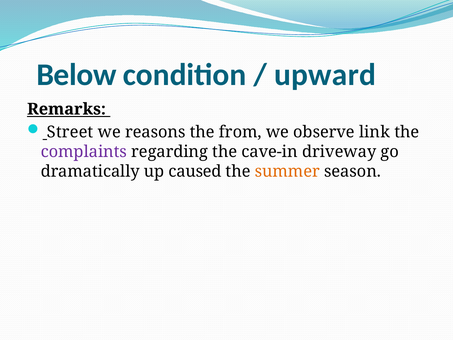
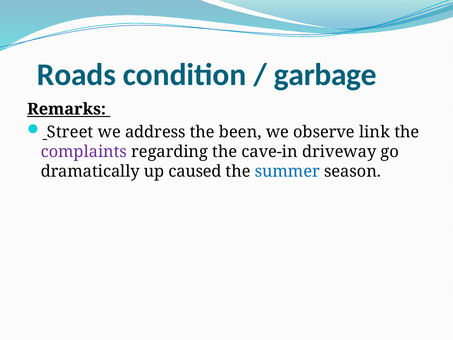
Below: Below -> Roads (76, 75)
upward: upward -> garbage (325, 75)
reasons: reasons -> address (155, 132)
from: from -> been (240, 132)
summer colour: orange -> blue (287, 171)
